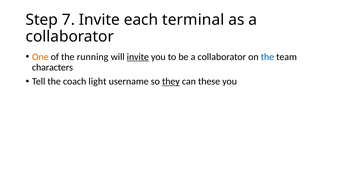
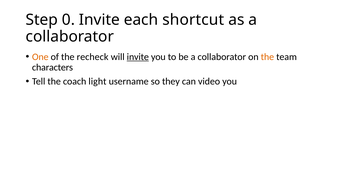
7: 7 -> 0 (68, 20)
terminal: terminal -> shortcut (193, 20)
running: running -> recheck (93, 57)
the colour: blue -> orange (267, 57)
they underline: present -> none (171, 82)
these: these -> video (209, 82)
